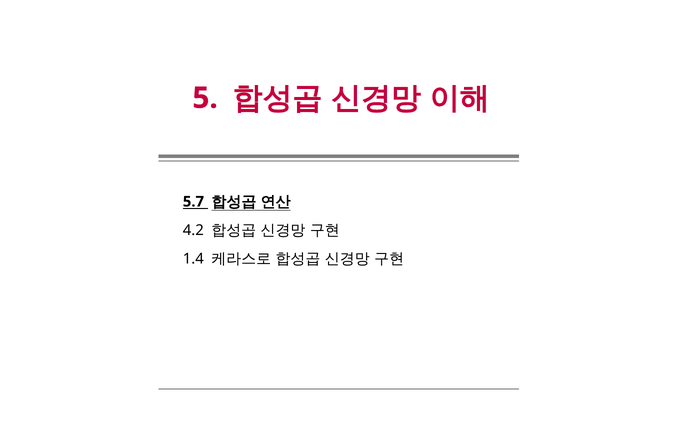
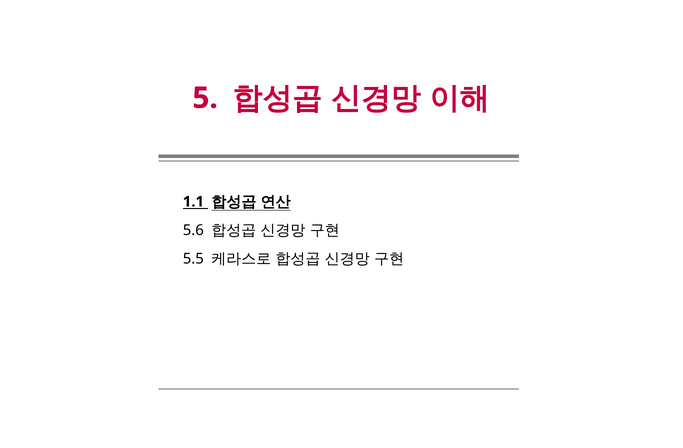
5.7: 5.7 -> 1.1 (193, 202)
4.2: 4.2 -> 5.6 (193, 230)
1.4: 1.4 -> 5.5 (193, 259)
